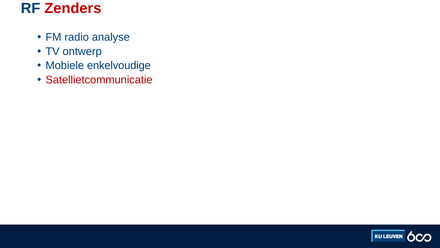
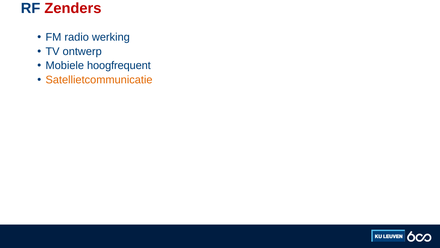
analyse: analyse -> werking (111, 37)
enkelvoudige: enkelvoudige -> hoogfrequent (119, 66)
Satellietcommunicatie colour: red -> orange (99, 80)
